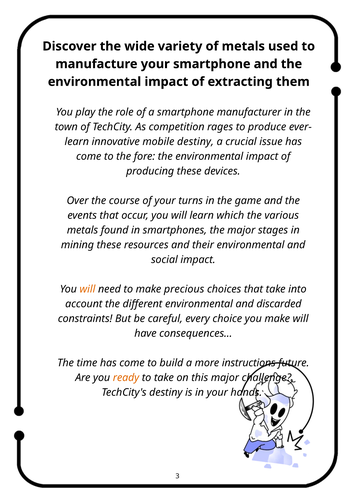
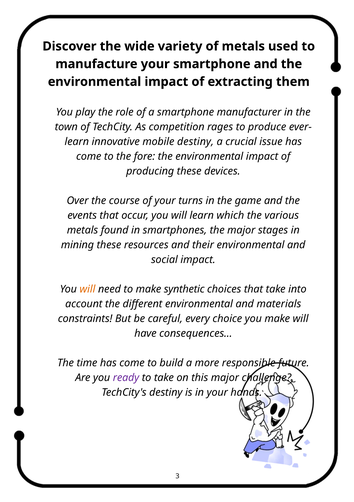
precious: precious -> synthetic (184, 290)
discarded: discarded -> materials (279, 304)
instructions: instructions -> responsible (249, 363)
ready colour: orange -> purple (126, 378)
